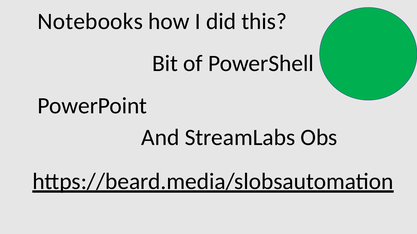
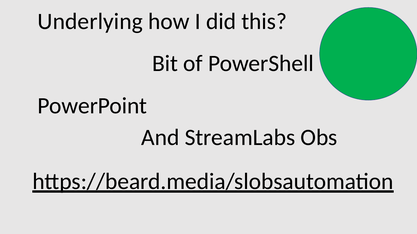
Notebooks: Notebooks -> Underlying (90, 21)
